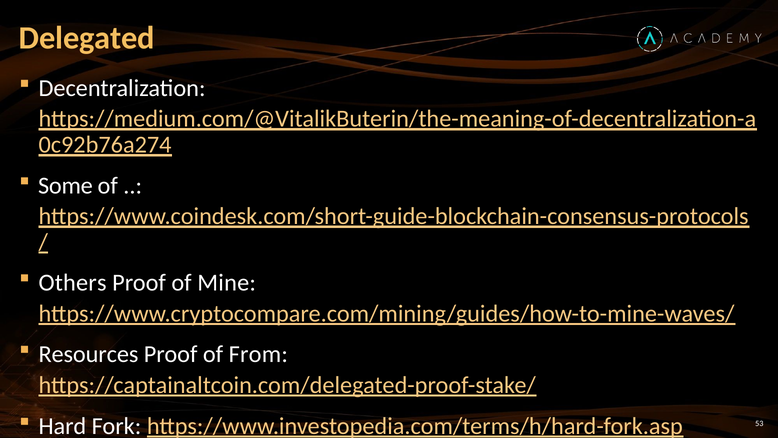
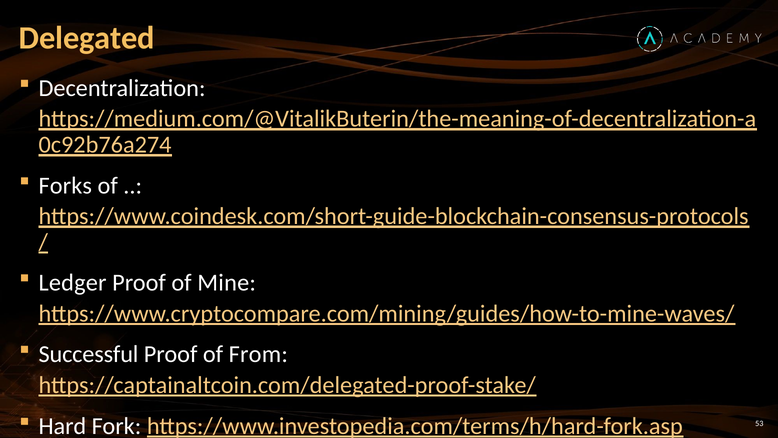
Some: Some -> Forks (65, 185)
Others: Others -> Ledger (73, 283)
Resources: Resources -> Successful (88, 354)
